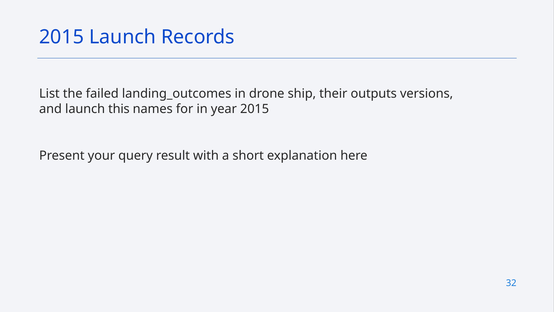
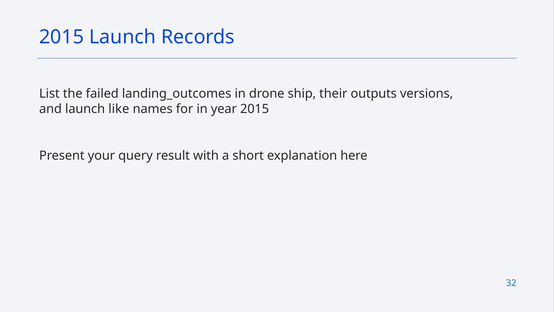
this: this -> like (119, 109)
